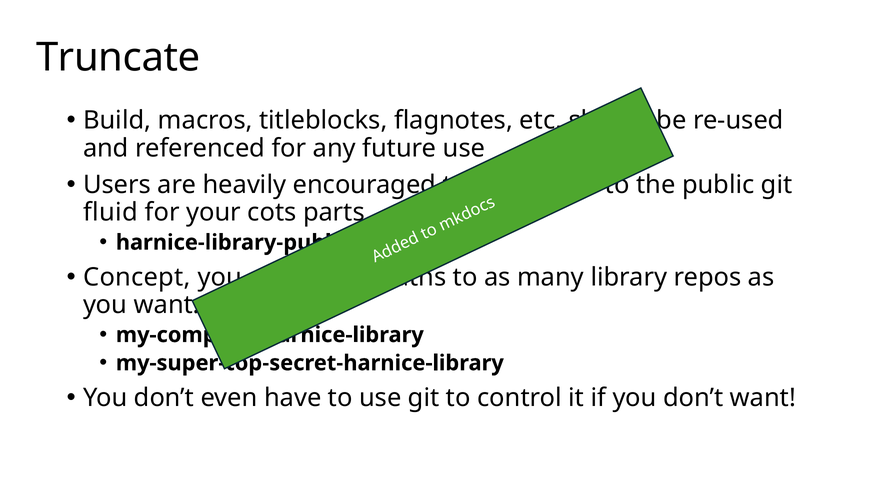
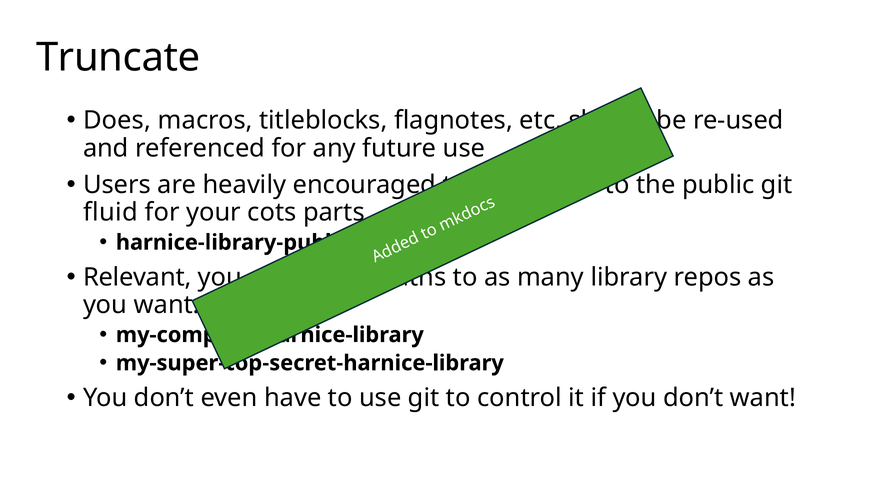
Build: Build -> Does (117, 120)
Concept: Concept -> Relevant (137, 277)
